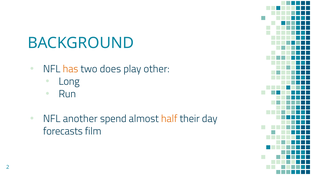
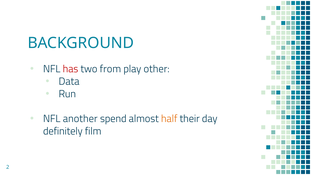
has colour: orange -> red (70, 69)
does: does -> from (110, 69)
Long: Long -> Data (69, 81)
forecasts: forecasts -> definitely (63, 131)
